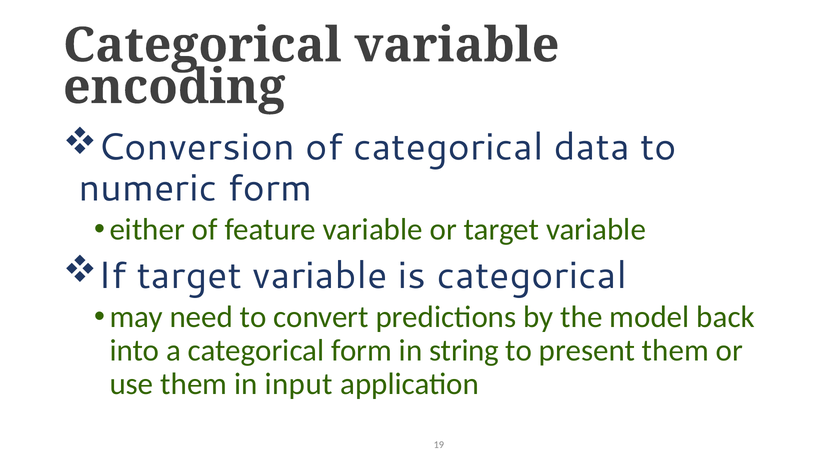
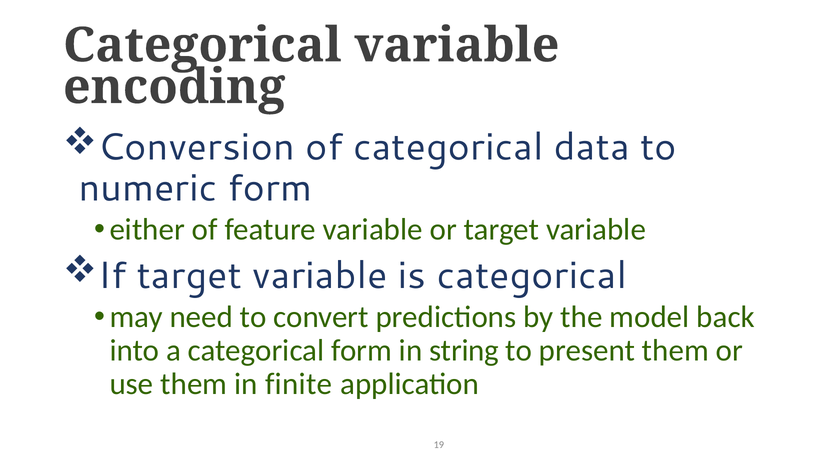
input: input -> finite (299, 384)
